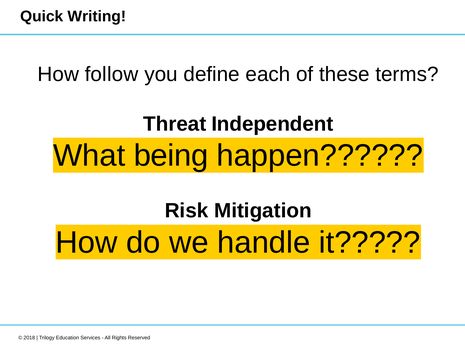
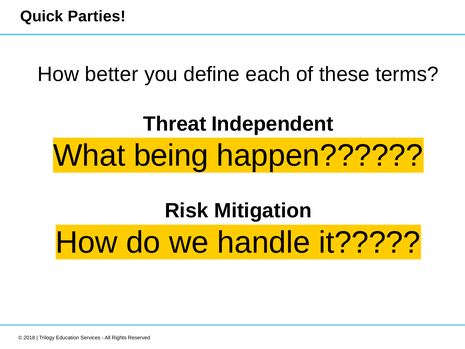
Writing: Writing -> Parties (97, 17)
follow: follow -> better (112, 74)
